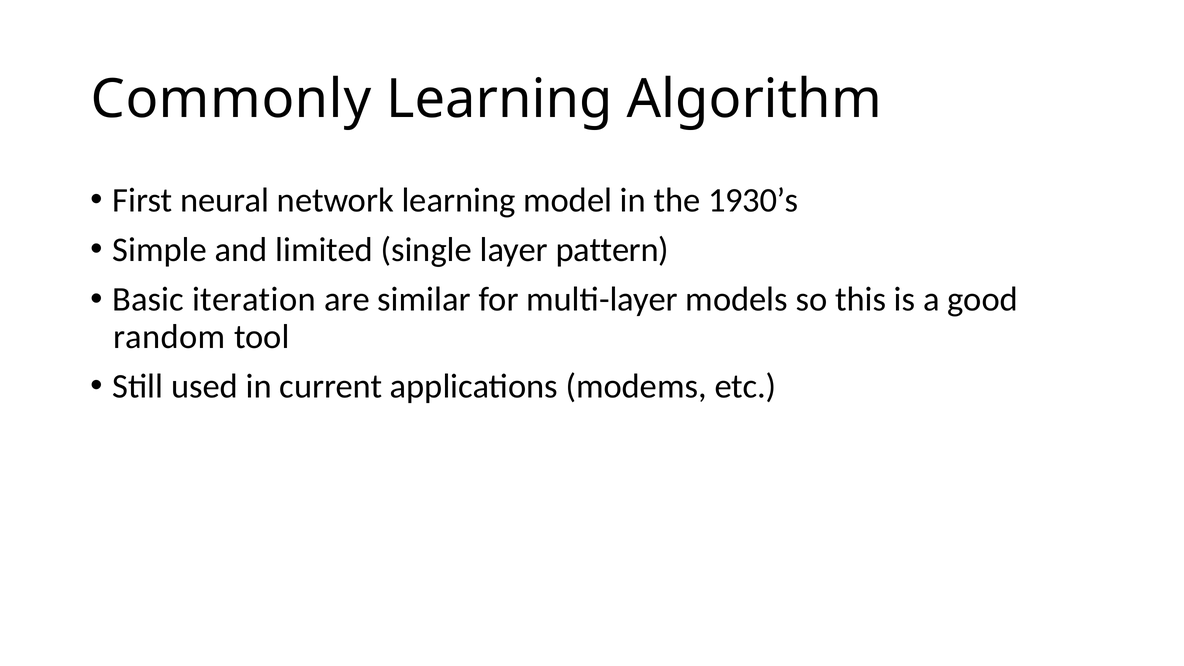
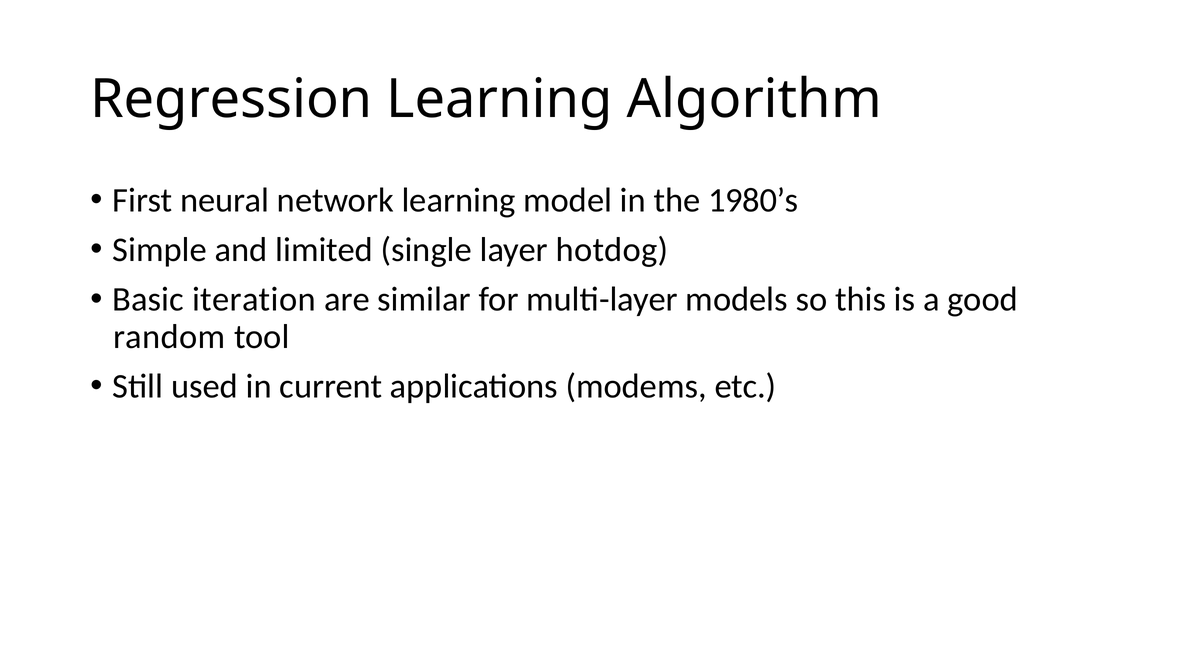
Commonly: Commonly -> Regression (231, 99)
1930’s: 1930’s -> 1980’s (753, 200)
pattern: pattern -> hotdog (612, 250)
